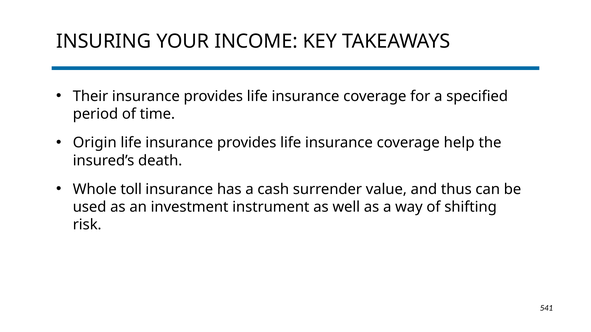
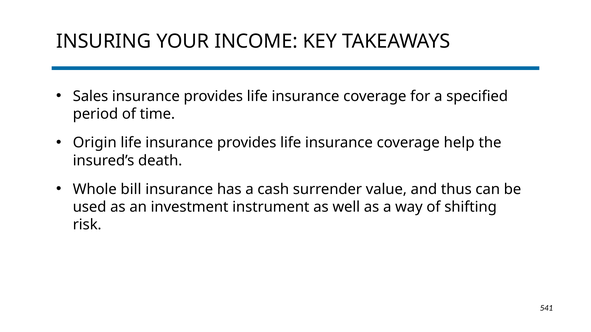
Their: Their -> Sales (90, 96)
toll: toll -> bill (131, 189)
